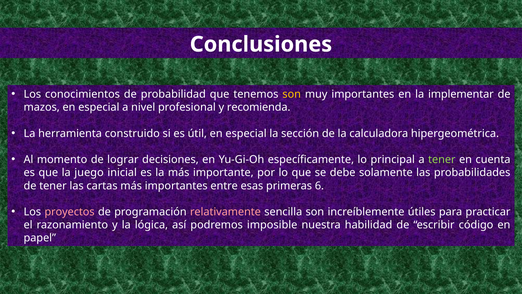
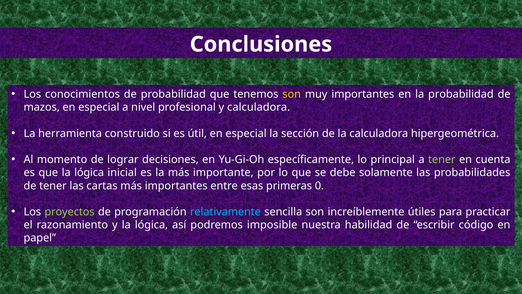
la implementar: implementar -> probabilidad (461, 94)
y recomienda: recomienda -> calculadora (259, 107)
que la juego: juego -> lógica (89, 172)
6: 6 -> 0 (319, 186)
proyectos colour: pink -> light green (70, 212)
relativamente colour: pink -> light blue (225, 212)
